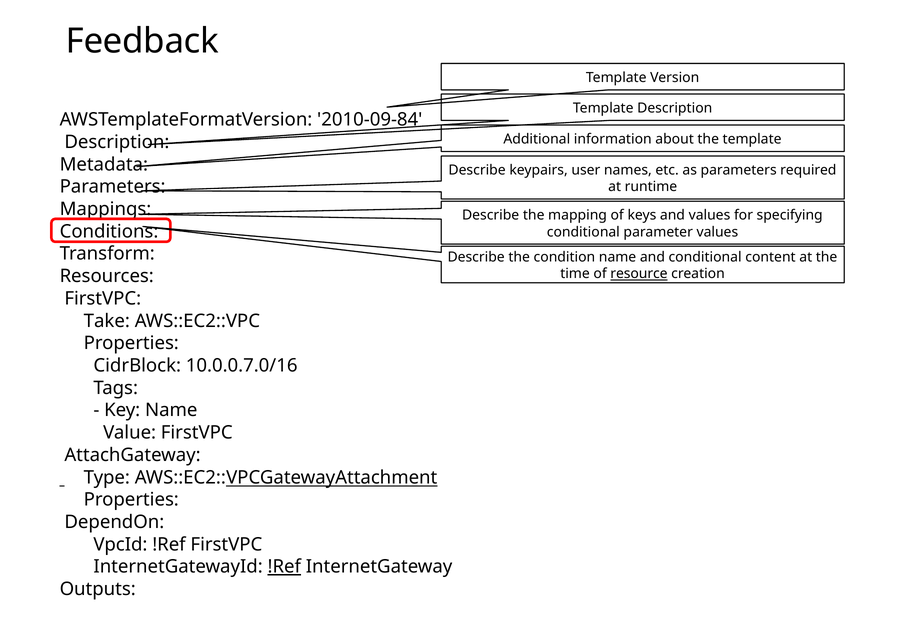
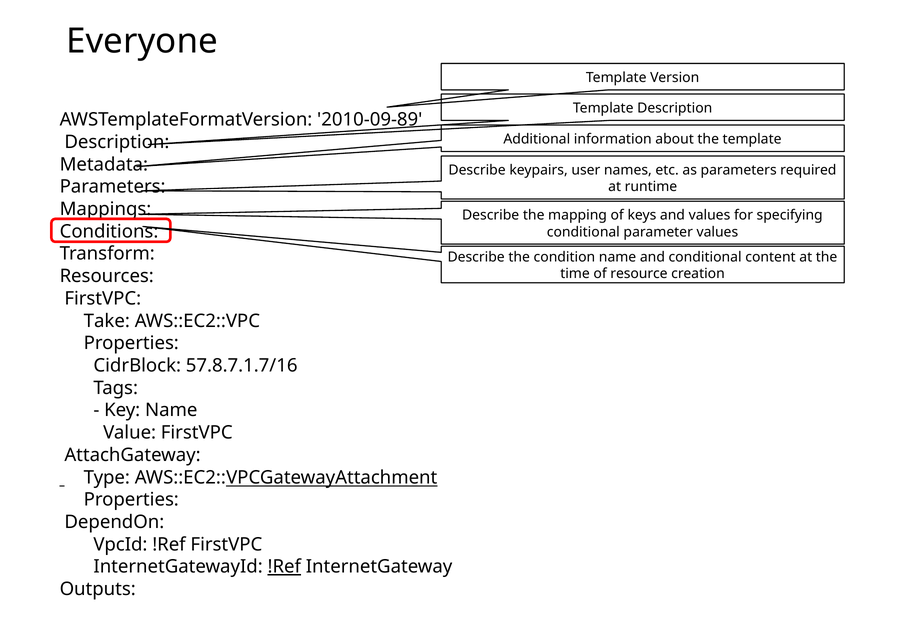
Feedback: Feedback -> Everyone (142, 41)
2010-09-84: 2010-09-84 -> 2010-09-89 (370, 120)
resource underline: present -> none (639, 274)
10.0.0.7.0/16: 10.0.0.7.0/16 -> 57.8.7.1.7/16 (242, 366)
